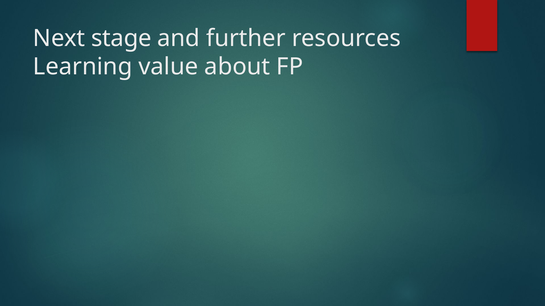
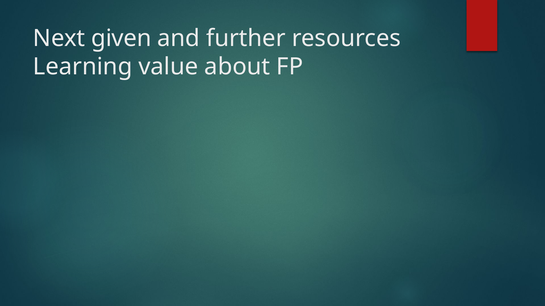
stage: stage -> given (121, 38)
